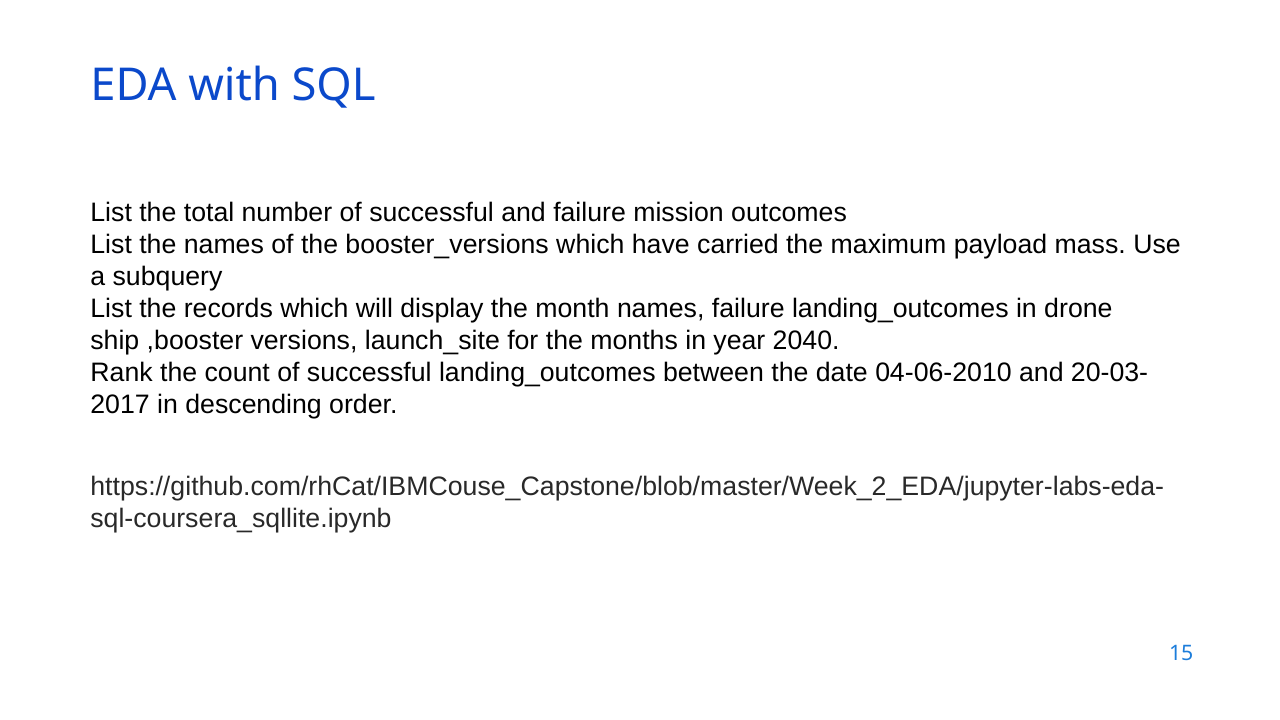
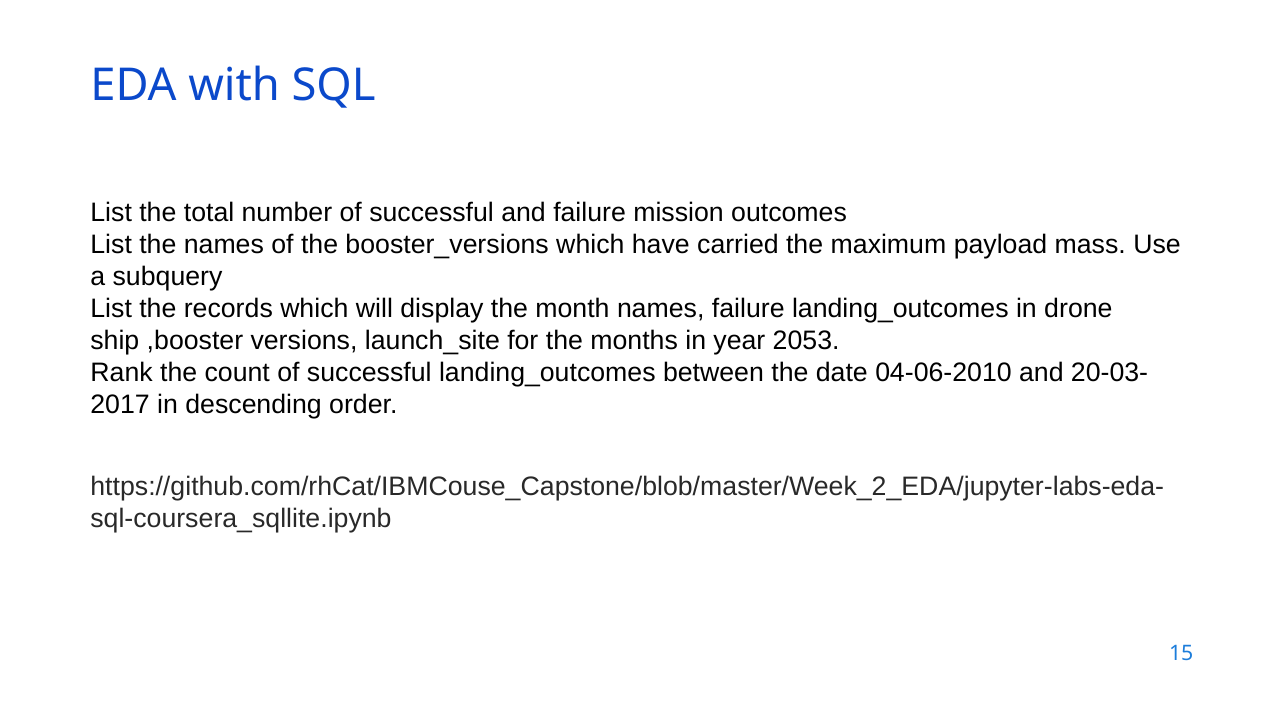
2040: 2040 -> 2053 (806, 340)
